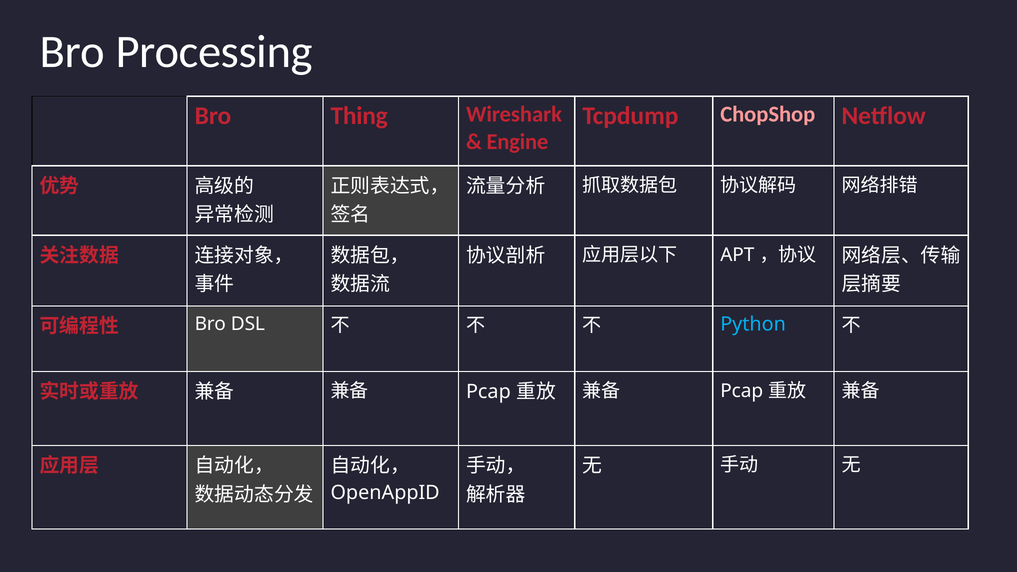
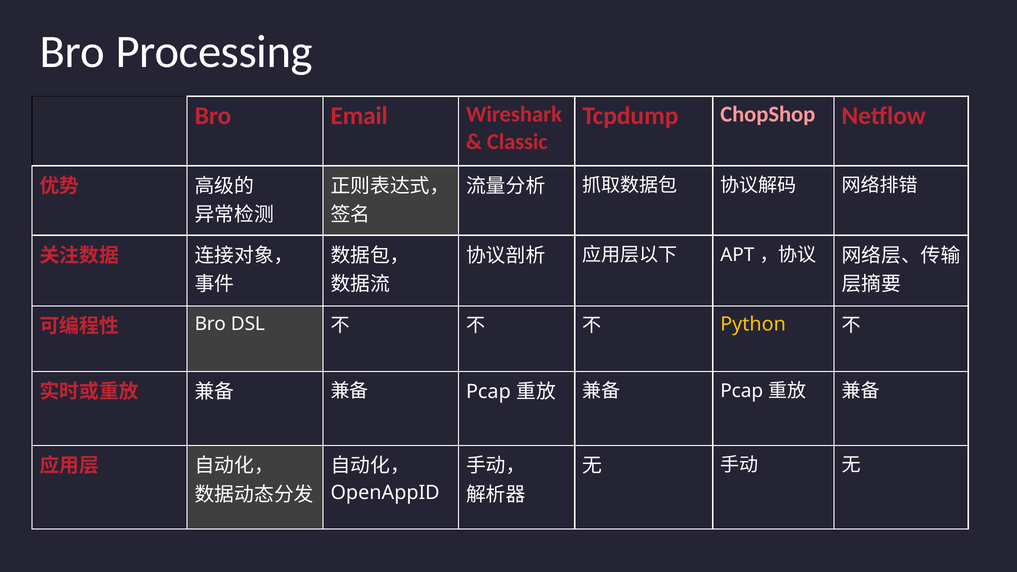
Thing: Thing -> Email (359, 116)
Engine: Engine -> Classic (517, 142)
Python colour: light blue -> yellow (753, 324)
